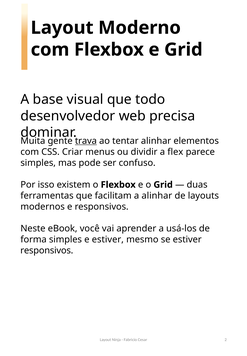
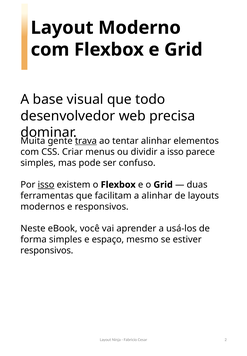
a flex: flex -> isso (175, 152)
isso underline: none -> present (46, 185)
e estiver: estiver -> espaço (108, 240)
